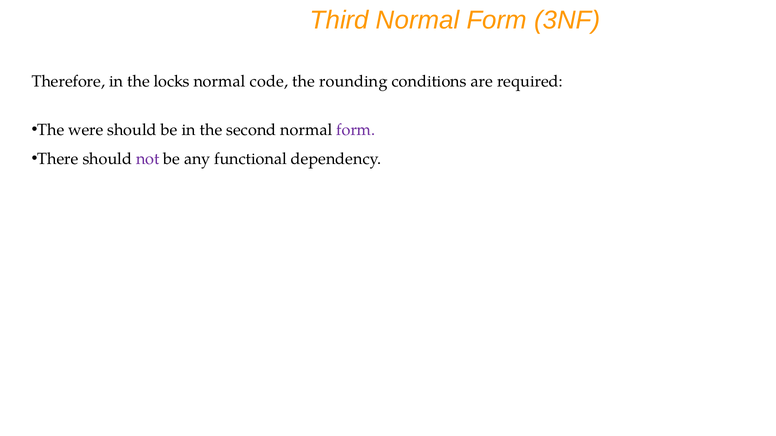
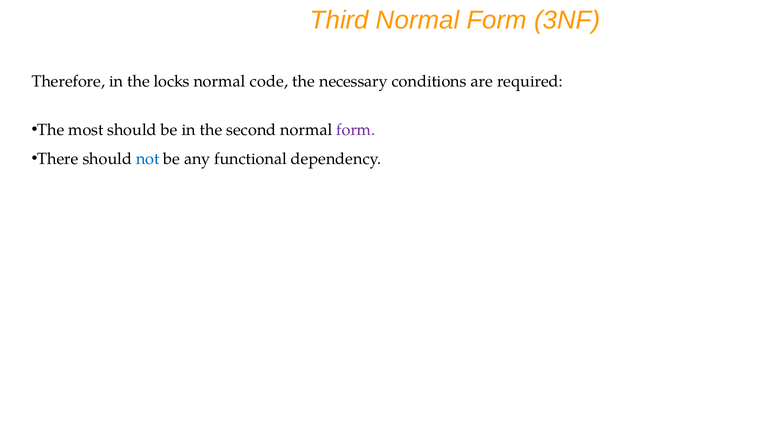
rounding: rounding -> necessary (353, 81)
were: were -> most (86, 130)
not colour: purple -> blue (148, 159)
